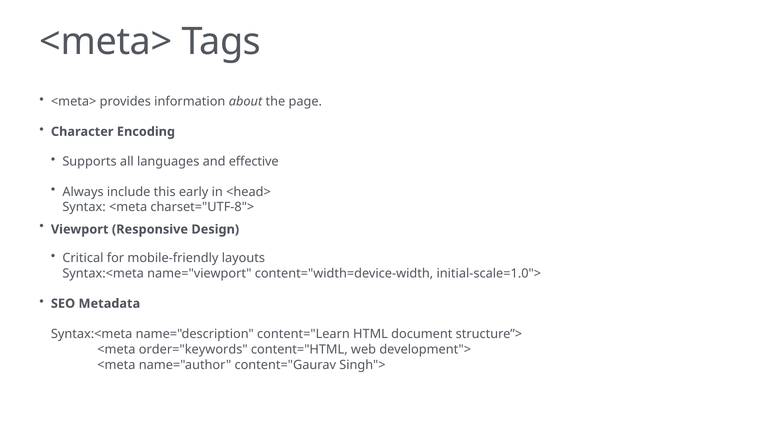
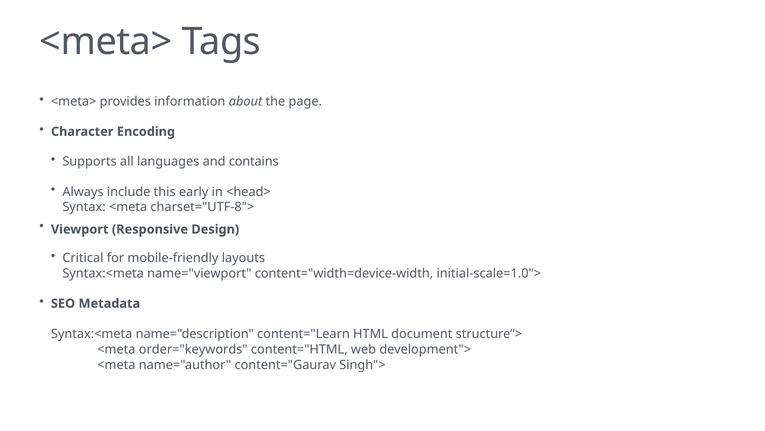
effective: effective -> contains (254, 161)
